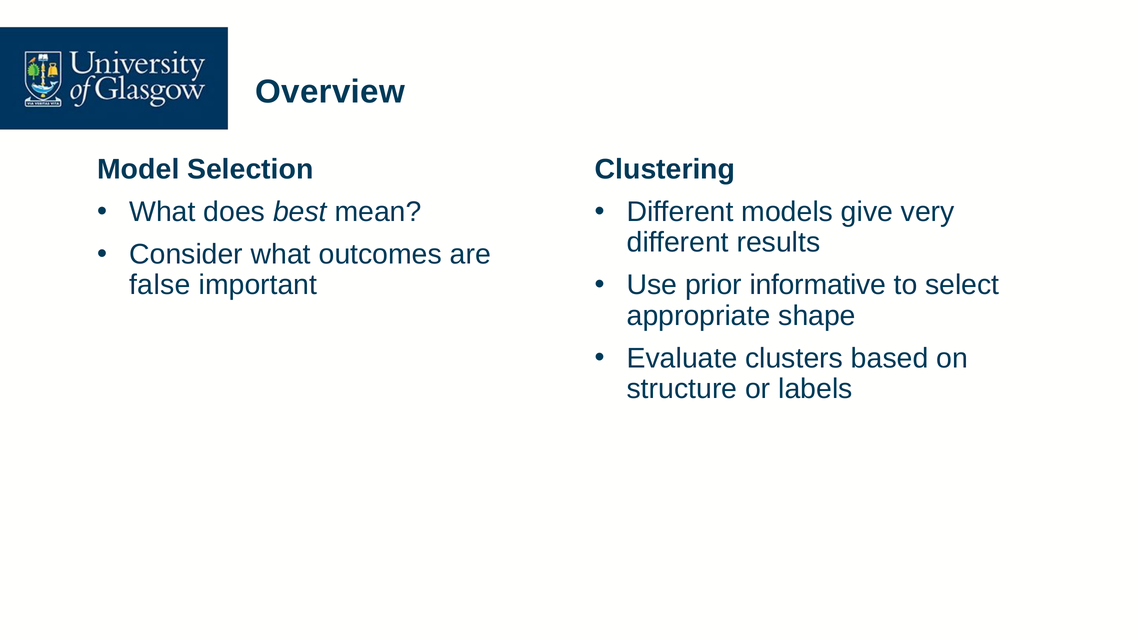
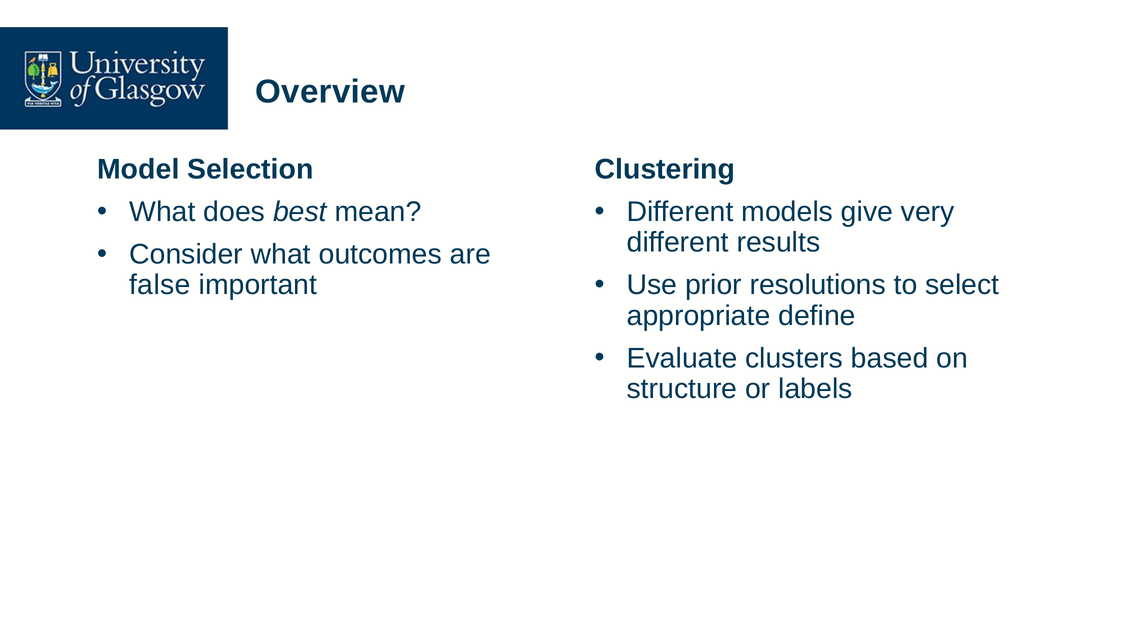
informative: informative -> resolutions (818, 285)
shape: shape -> define (817, 316)
